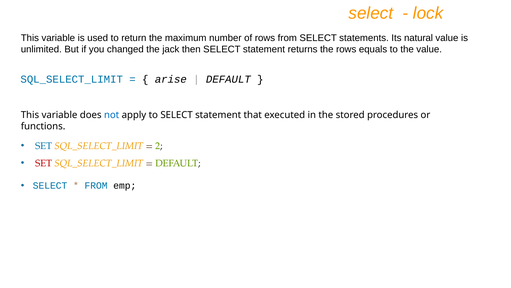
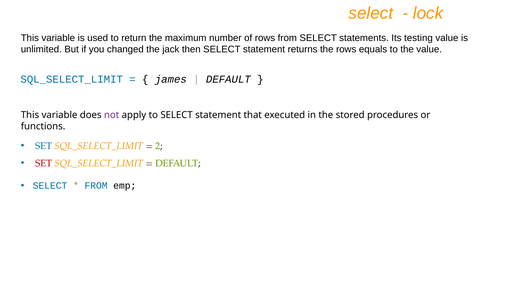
natural: natural -> testing (418, 38)
arise: arise -> james (171, 79)
not colour: blue -> purple (112, 115)
